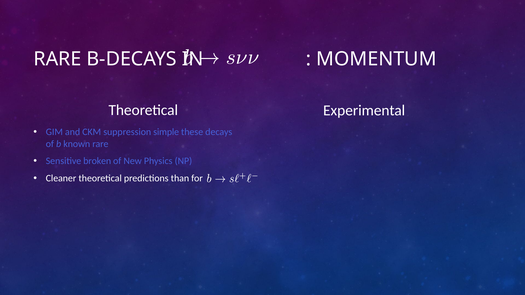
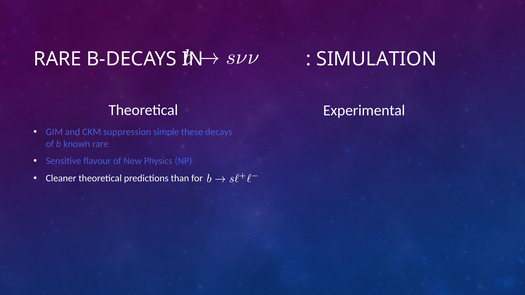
MOMENTUM: MOMENTUM -> SIMULATION (376, 59)
broken: broken -> flavour (97, 161)
